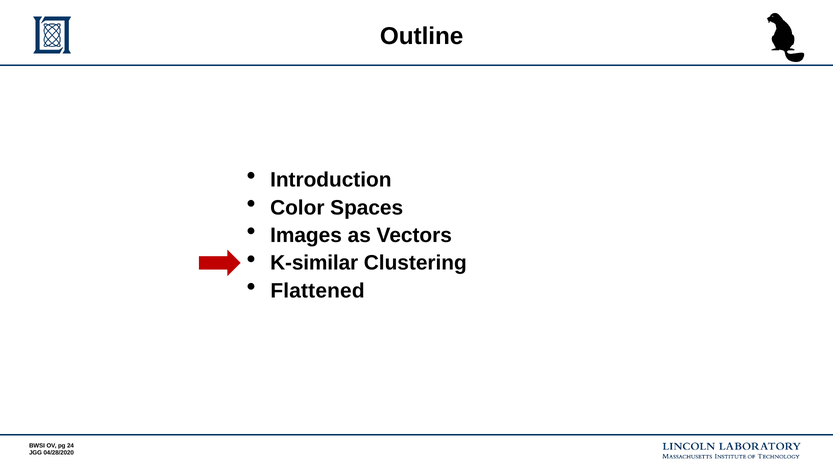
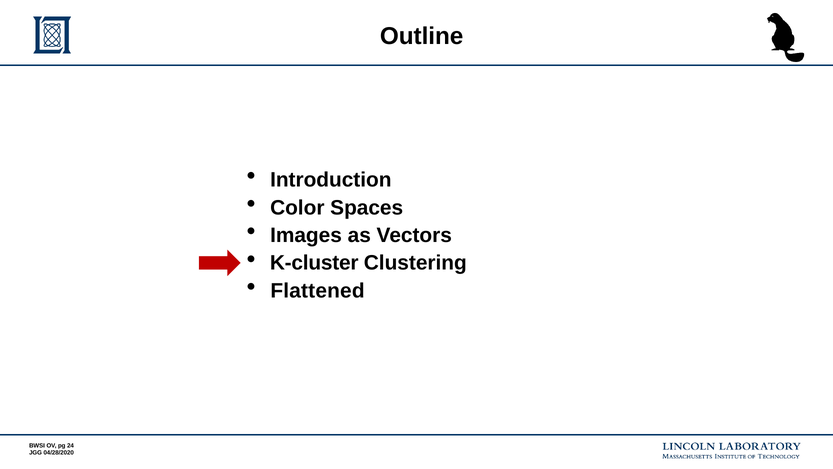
K-similar: K-similar -> K-cluster (314, 263)
